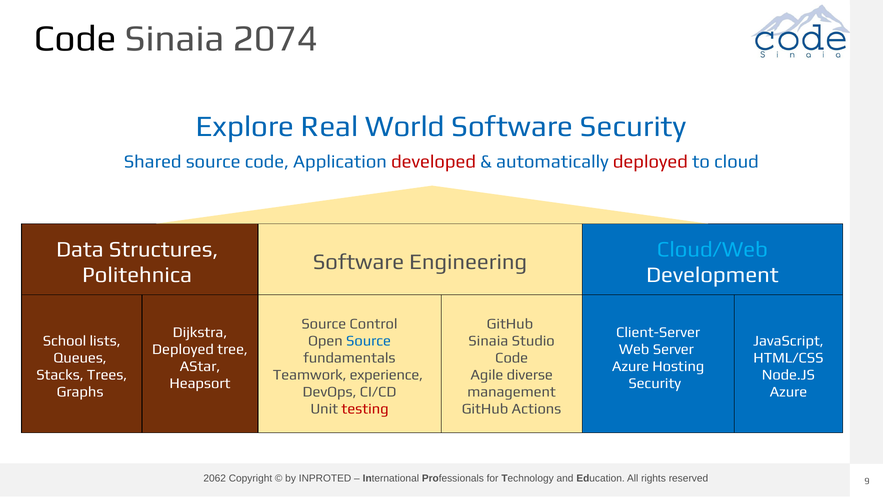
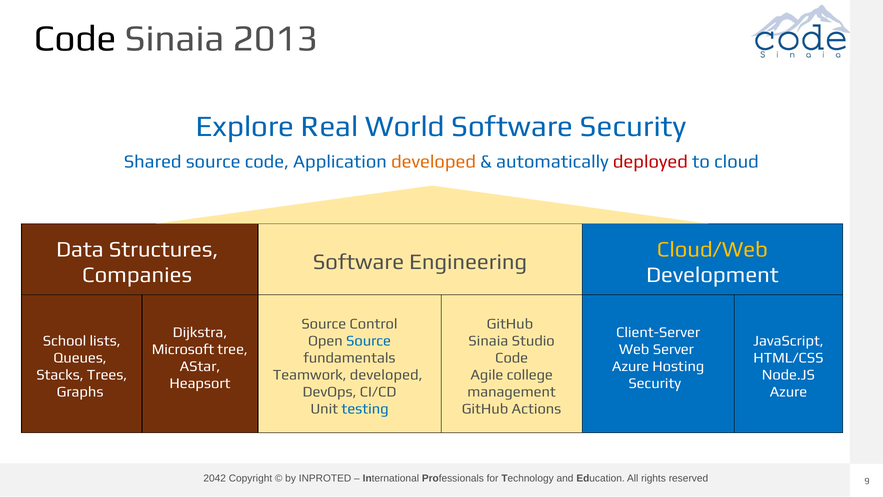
2074: 2074 -> 2013 (275, 39)
developed colour: red -> orange (434, 161)
Cloud/Web colour: light blue -> yellow (712, 249)
Politehnica: Politehnica -> Companies (137, 275)
Deployed: Deployed -> Microsoft (183, 349)
Teamwork experience: experience -> developed (386, 375)
diverse: diverse -> college (530, 375)
testing colour: red -> blue (365, 409)
2062: 2062 -> 2042 (215, 478)
